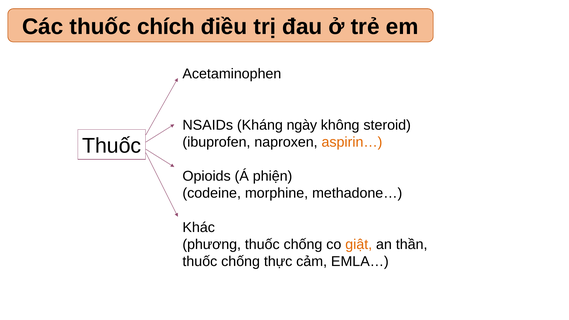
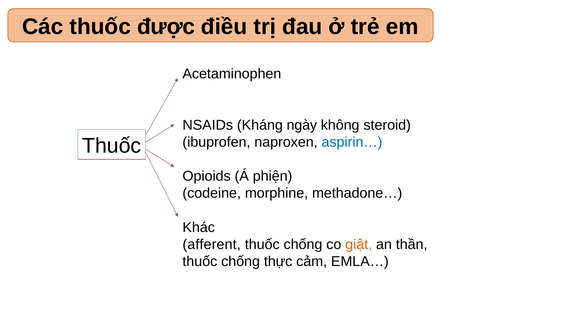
chích: chích -> được (166, 27)
aspirin… colour: orange -> blue (352, 142)
phương: phương -> afferent (212, 245)
